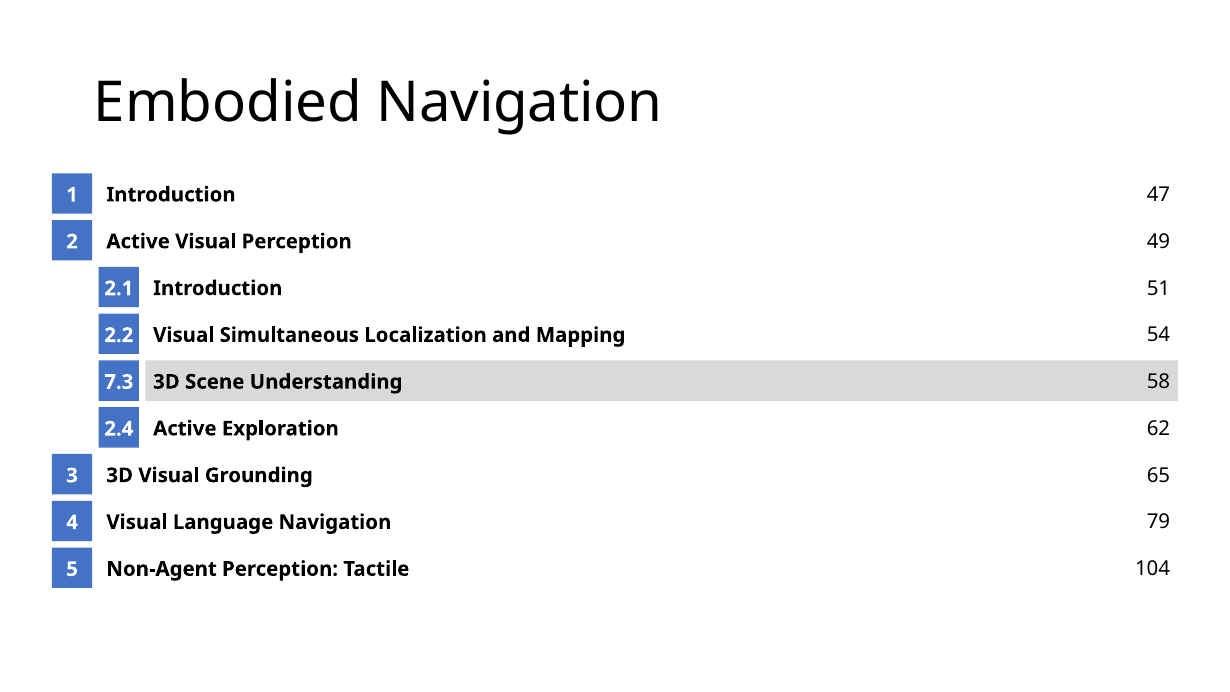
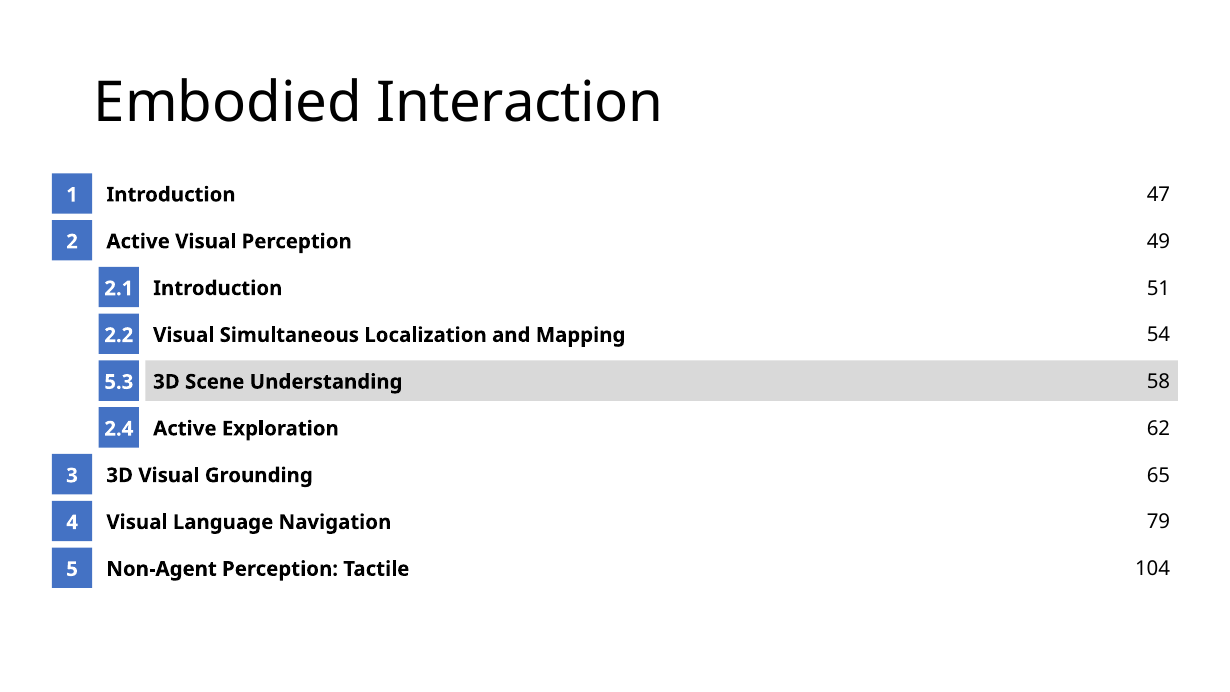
Embodied Navigation: Navigation -> Interaction (520, 103)
7.3: 7.3 -> 5.3 (119, 382)
